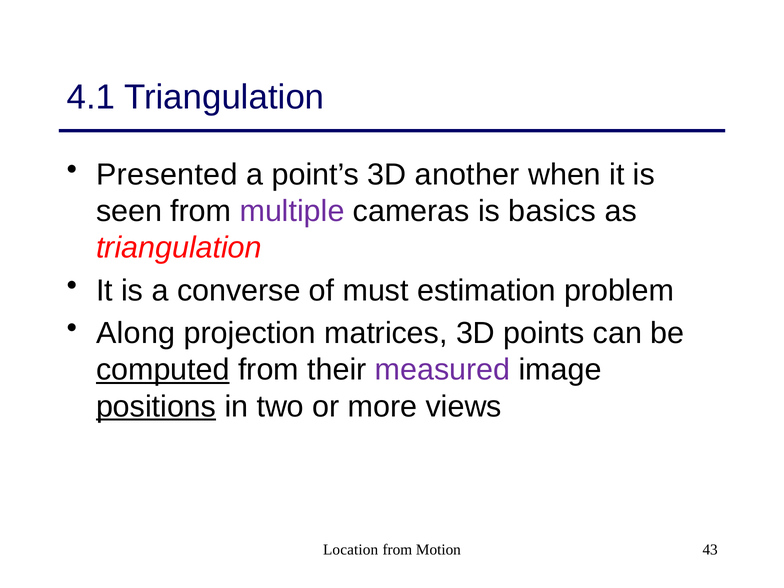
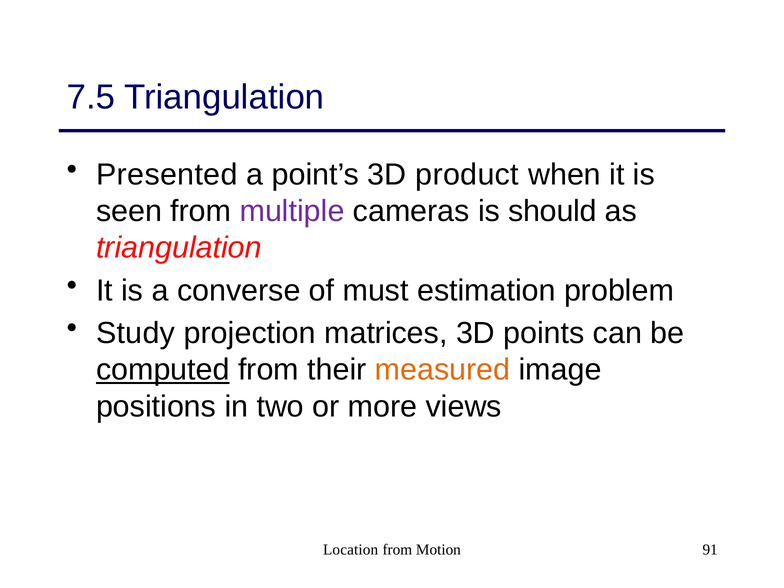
4.1: 4.1 -> 7.5 (91, 97)
another: another -> product (467, 175)
basics: basics -> should (553, 211)
Along: Along -> Study (136, 333)
measured colour: purple -> orange (443, 370)
positions underline: present -> none (156, 406)
43: 43 -> 91 (710, 550)
